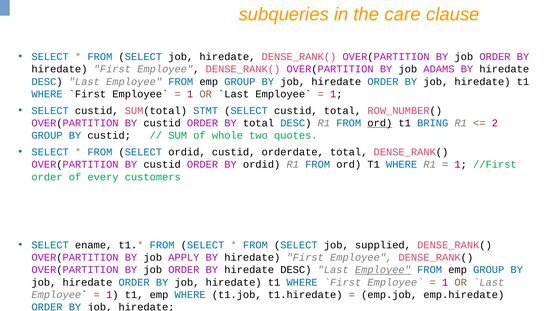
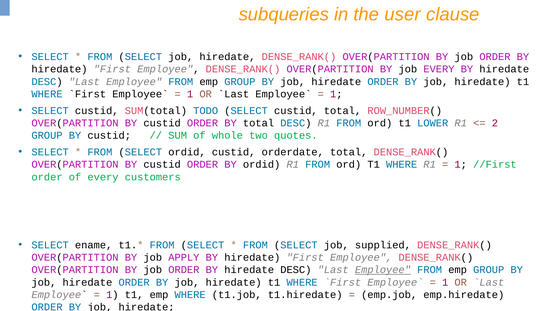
care: care -> user (403, 14)
job ADAMS: ADAMS -> EVERY (439, 69)
STMT: STMT -> TODO (206, 111)
ord underline: present -> none (380, 123)
BRING: BRING -> LOWER (433, 123)
